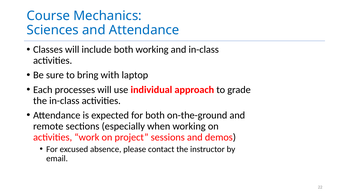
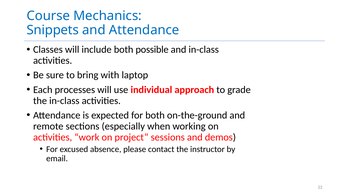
Sciences: Sciences -> Snippets (53, 30)
both working: working -> possible (152, 50)
